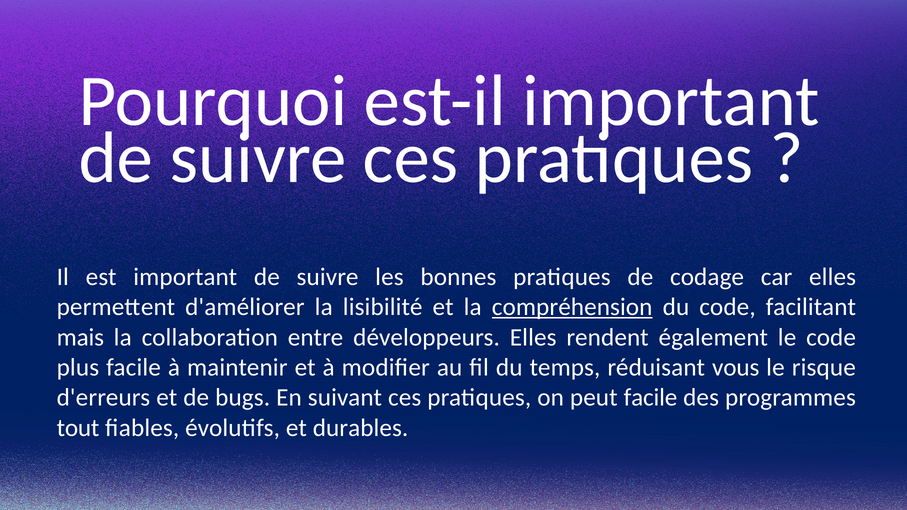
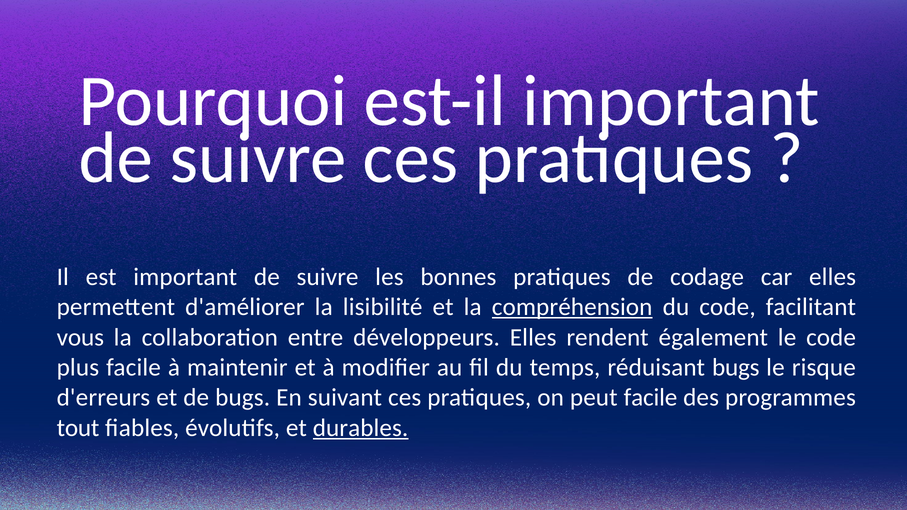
mais: mais -> vous (80, 337)
réduisant vous: vous -> bugs (736, 368)
durables underline: none -> present (361, 428)
